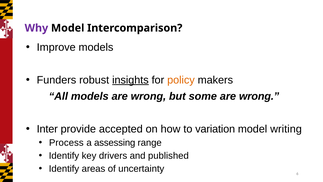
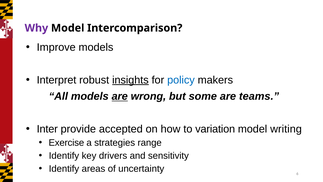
Funders: Funders -> Interpret (57, 80)
policy colour: orange -> blue (181, 80)
are underline: none -> present (120, 96)
some are wrong: wrong -> teams (259, 96)
Process: Process -> Exercise (66, 142)
assessing: assessing -> strategies (115, 142)
published: published -> sensitivity (168, 155)
